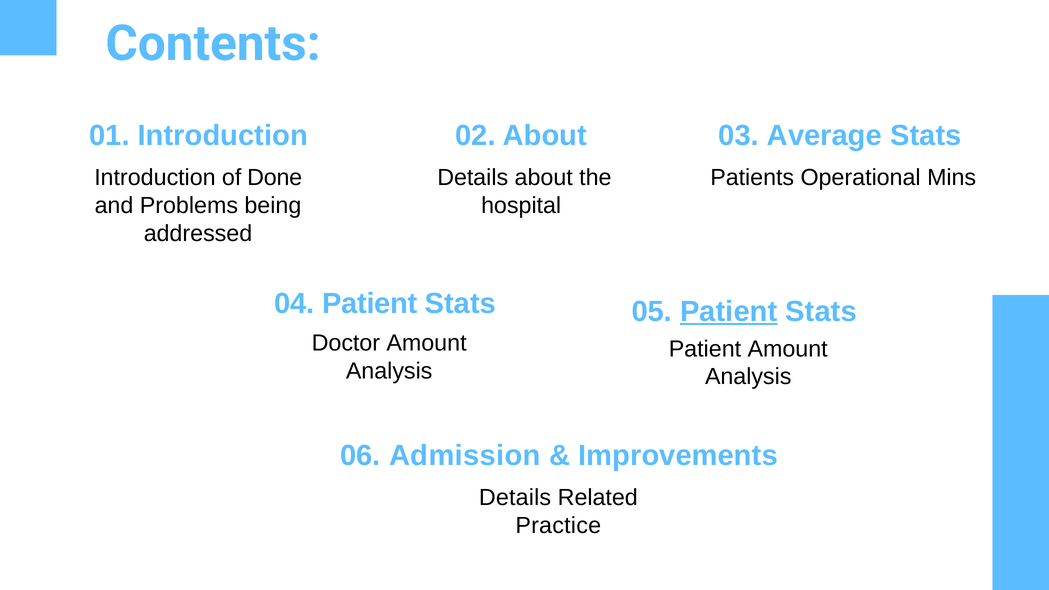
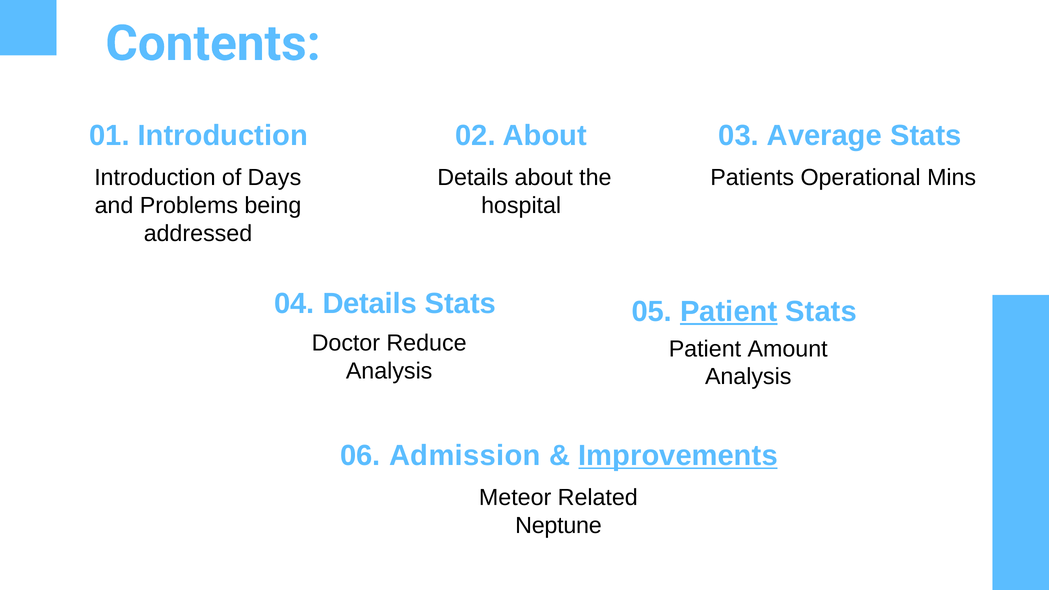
Done: Done -> Days (274, 177)
04 Patient: Patient -> Details (370, 304)
Doctor Amount: Amount -> Reduce (427, 343)
Improvements underline: none -> present (678, 456)
Details: Details -> Meteor (515, 498)
Practice: Practice -> Neptune (558, 526)
